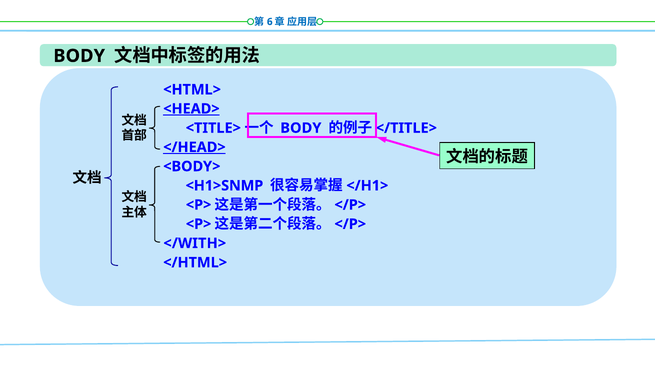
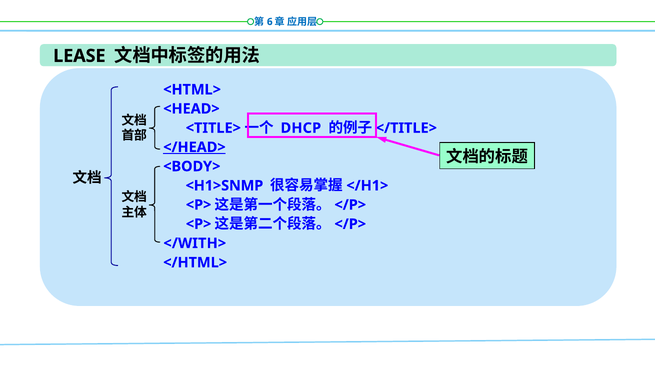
BODY: BODY -> LEASE (79, 56)
<HEAD> underline: present -> none (191, 109)
BODY: BODY -> DHCP (301, 128)
